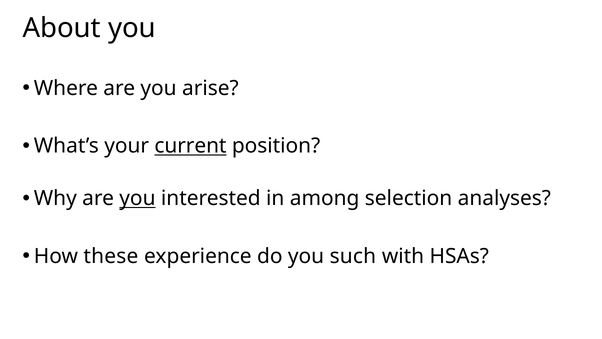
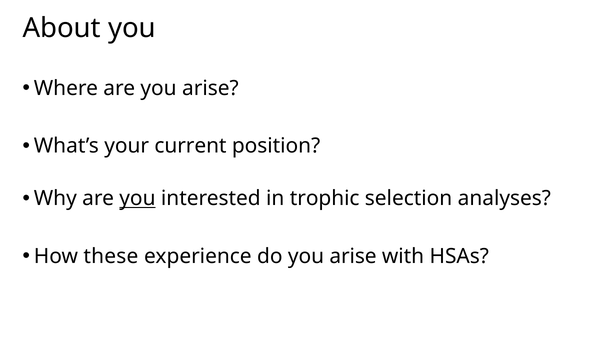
current underline: present -> none (190, 146)
among: among -> trophic (325, 198)
do you such: such -> arise (353, 256)
